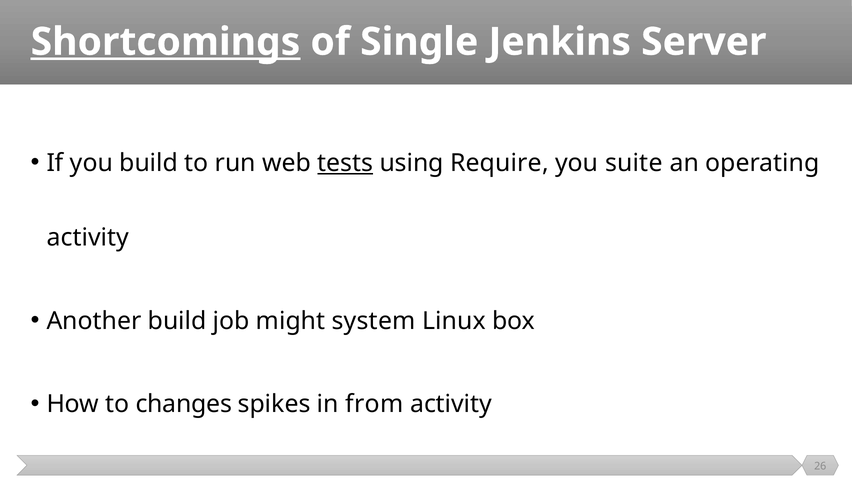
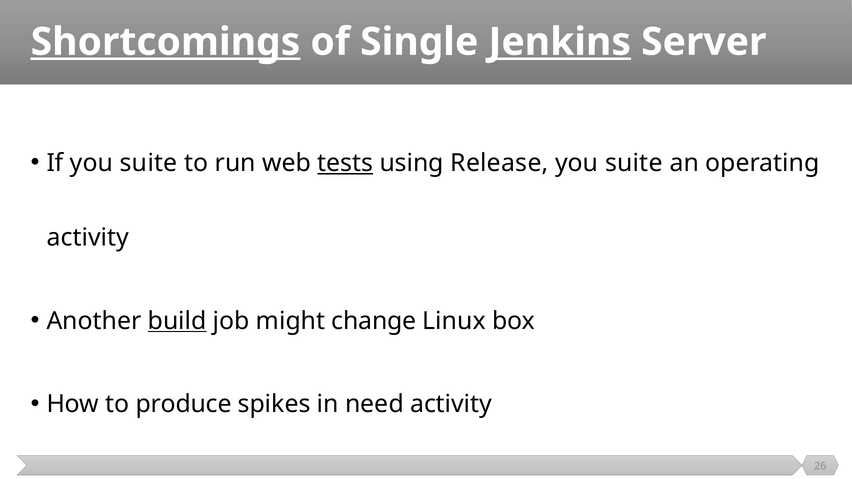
Jenkins underline: none -> present (560, 42)
If you build: build -> suite (149, 163)
Require: Require -> Release (499, 163)
build underline: none -> present (177, 321)
system: system -> change (374, 321)
changes: changes -> produce (184, 404)
from: from -> need (374, 404)
